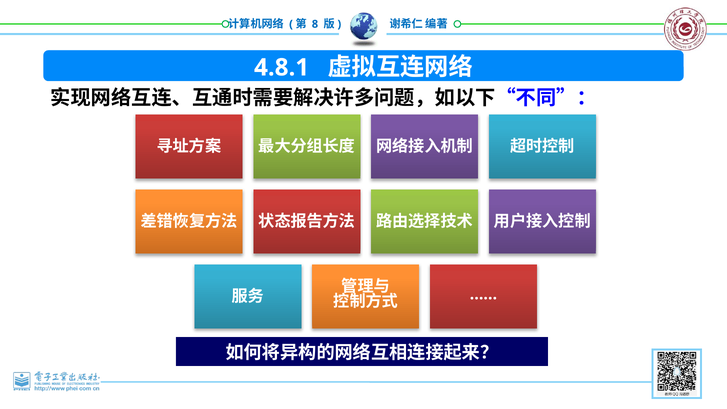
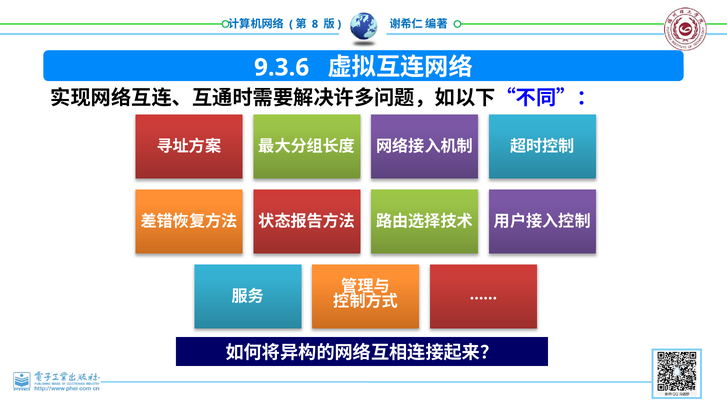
4.8.1: 4.8.1 -> 9.3.6 (282, 67)
